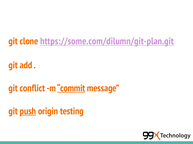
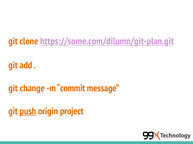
conflict: conflict -> change (32, 89)
commit underline: present -> none (71, 89)
testing: testing -> project (72, 112)
